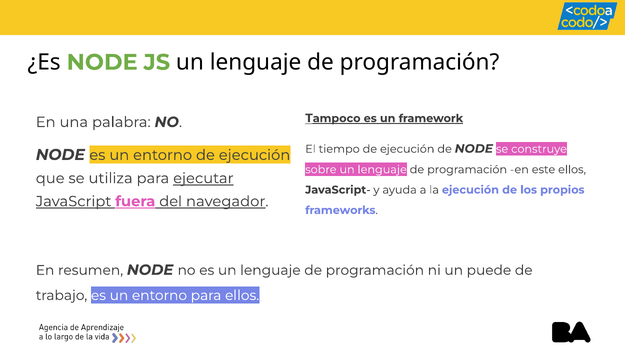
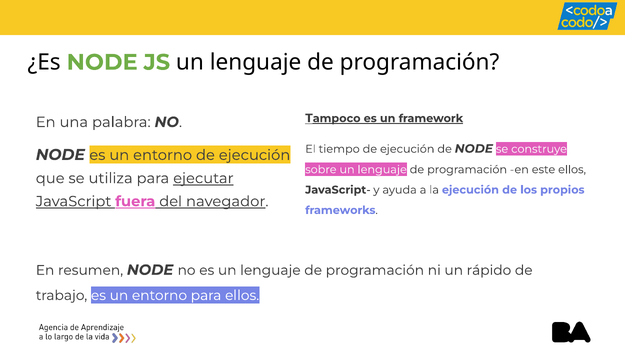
puede: puede -> rápido (489, 270)
